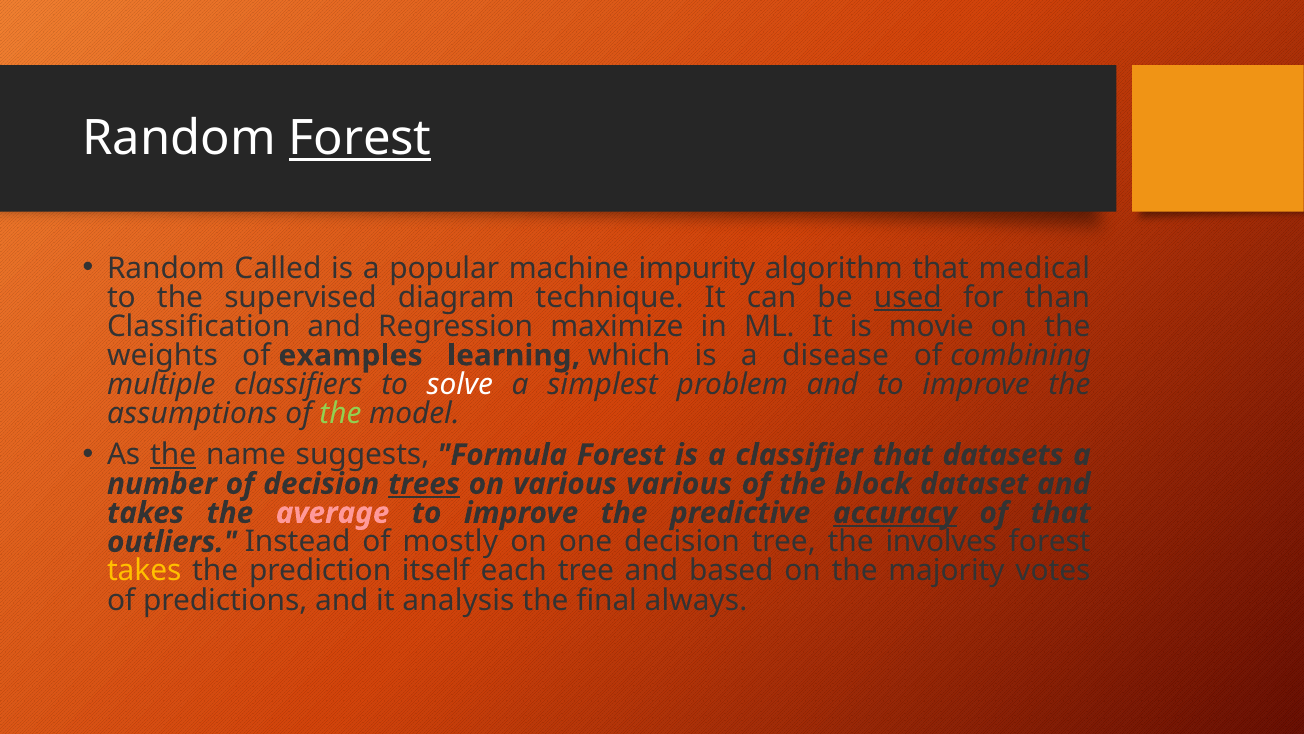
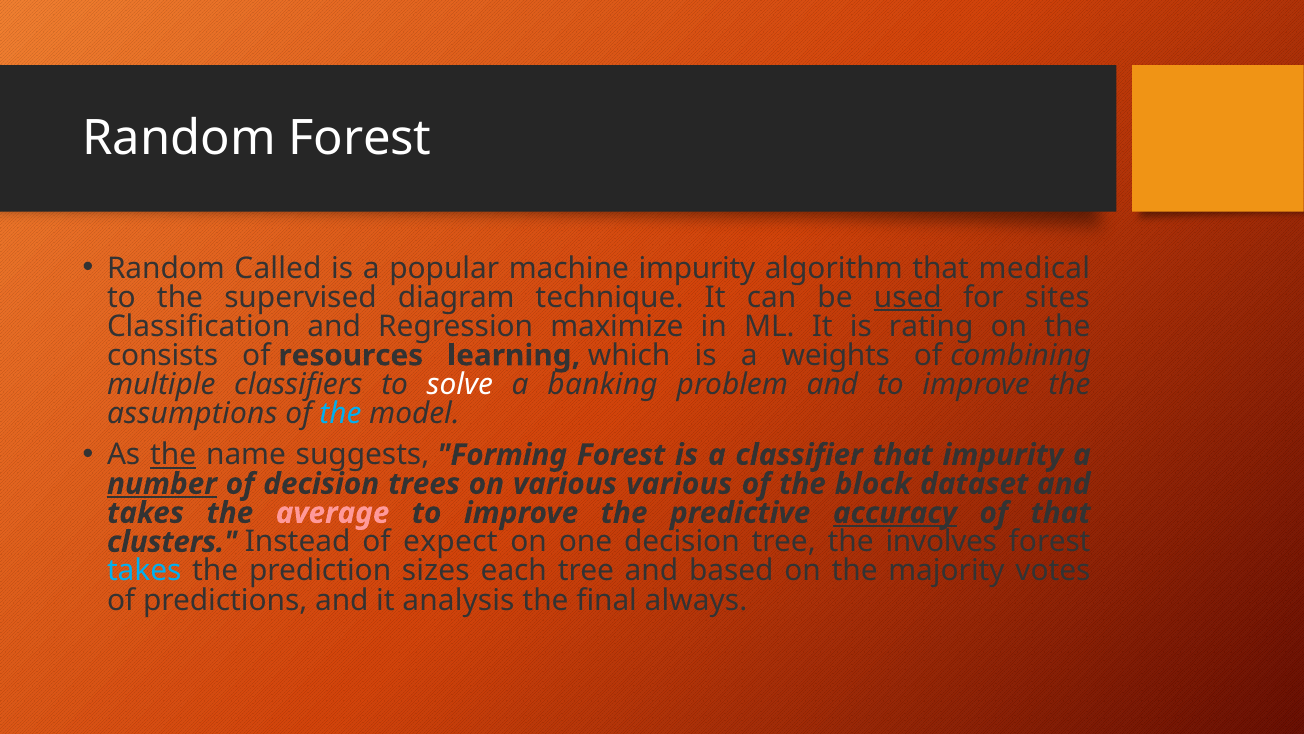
Forest underline: present -> none (360, 138)
than: than -> sites (1057, 297)
movie: movie -> rating (931, 326)
weights: weights -> consists (163, 355)
examples: examples -> resources (351, 355)
disease: disease -> weights (836, 355)
simplest: simplest -> banking (603, 384)
the colour: light green -> light blue (340, 413)
Formula: Formula -> Forming (502, 455)
that datasets: datasets -> impurity (1003, 455)
number underline: none -> present (162, 484)
trees underline: present -> none (424, 484)
outliers: outliers -> clusters (172, 542)
mostly: mostly -> expect (450, 542)
takes colour: yellow -> light blue (144, 571)
itself: itself -> sizes (436, 571)
